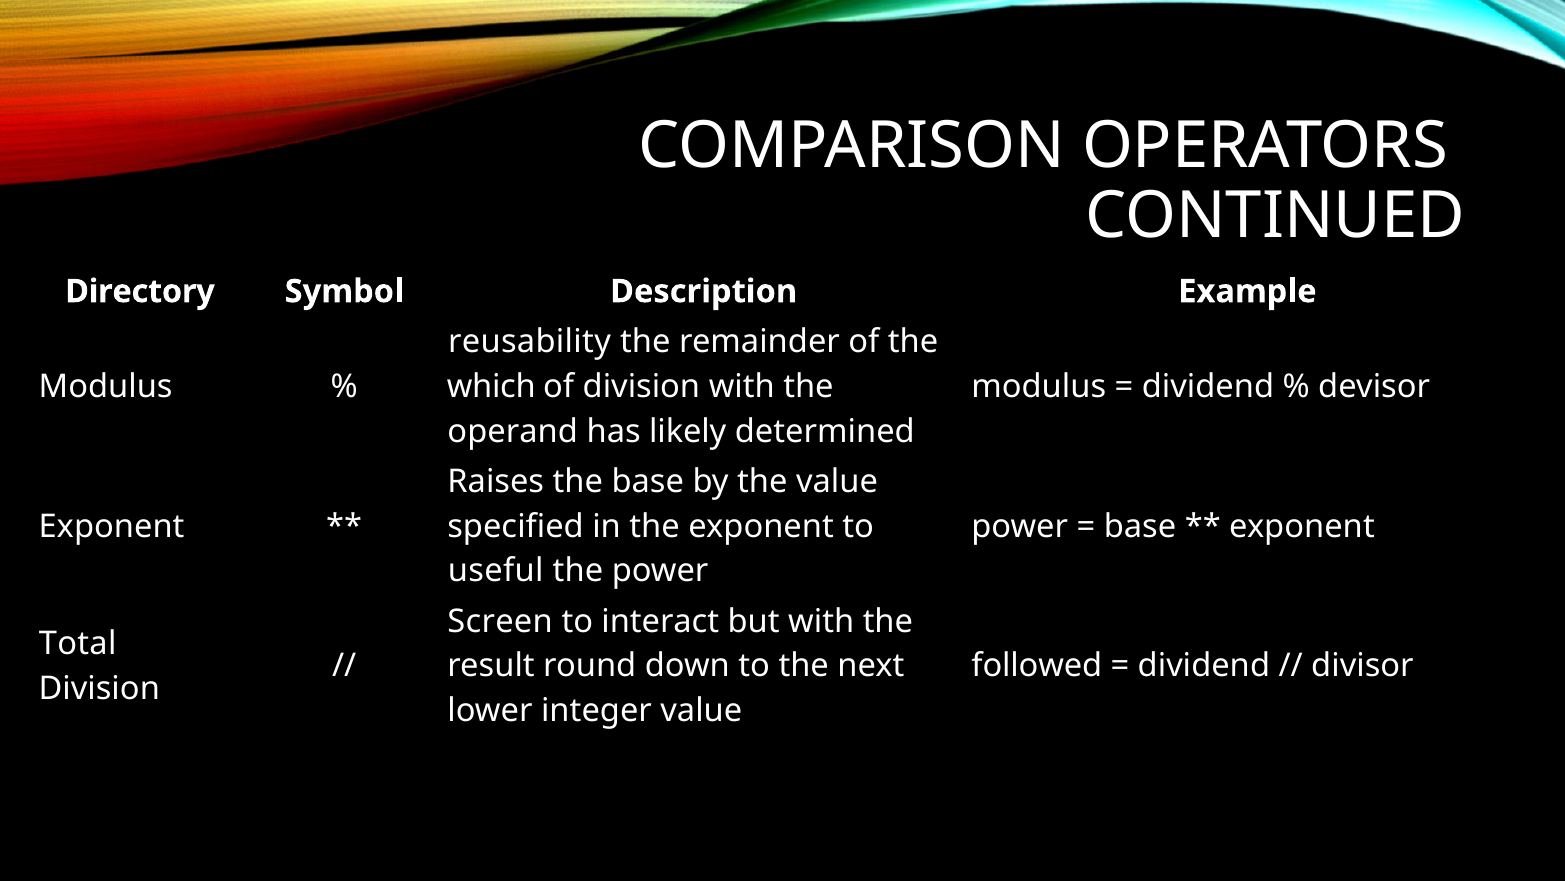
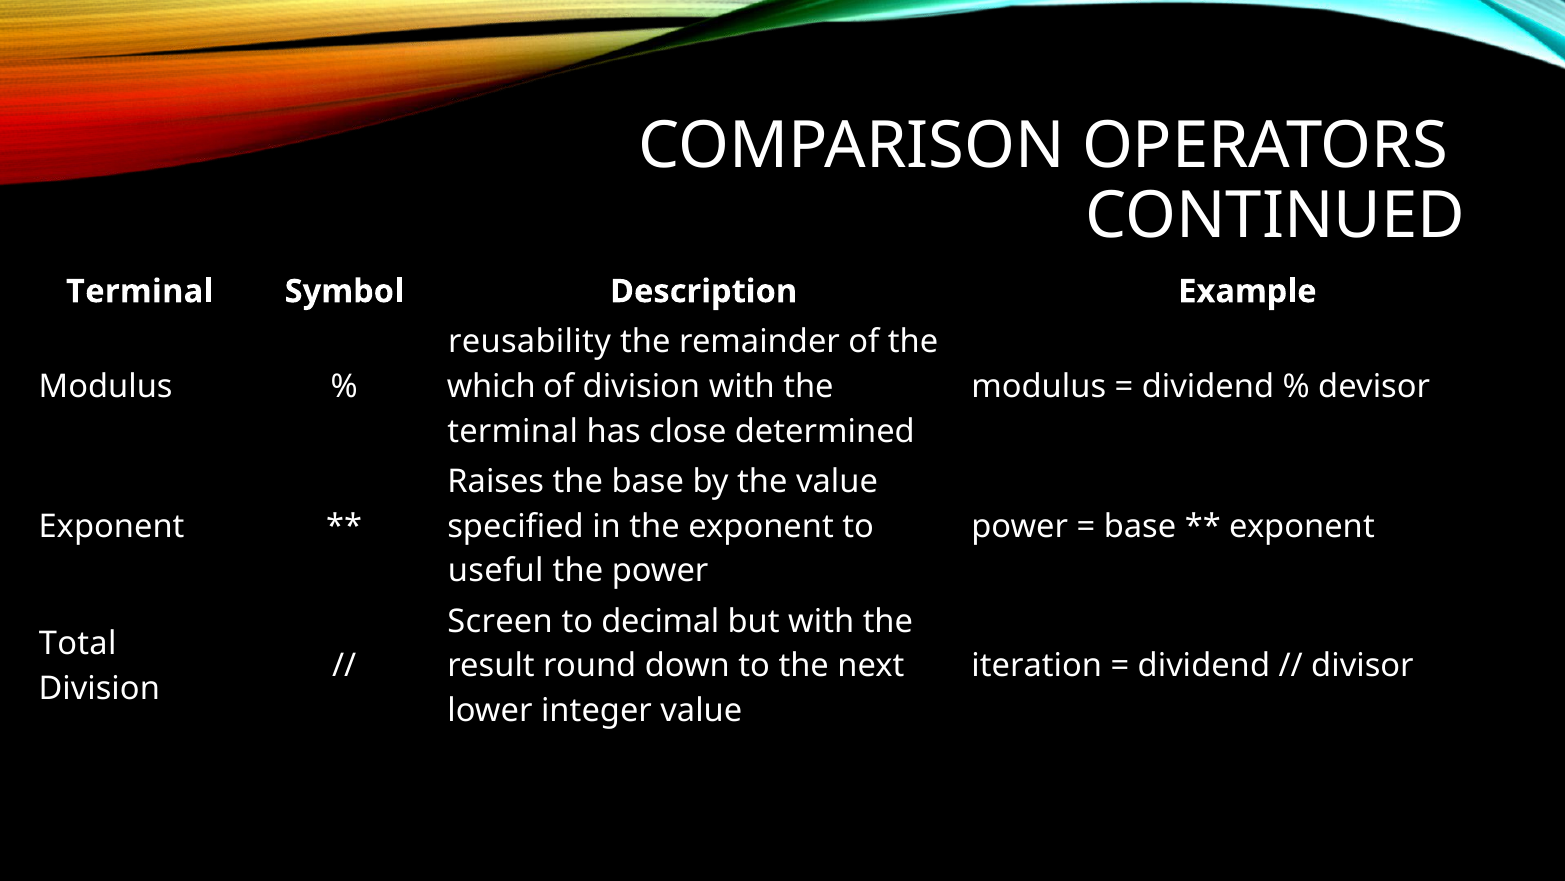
Directory: Directory -> Terminal (140, 291)
operand: operand -> terminal (513, 431)
likely: likely -> close (688, 431)
interact: interact -> decimal (660, 621)
followed: followed -> iteration (1037, 666)
